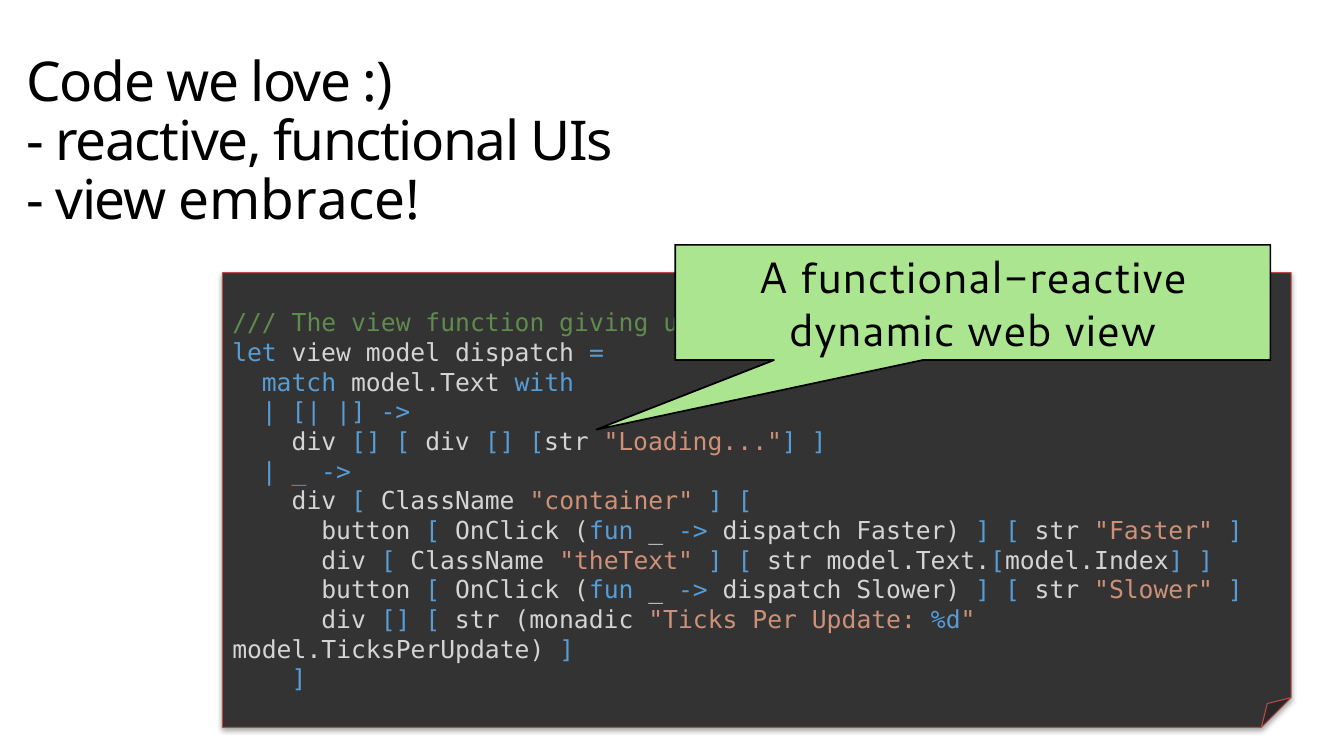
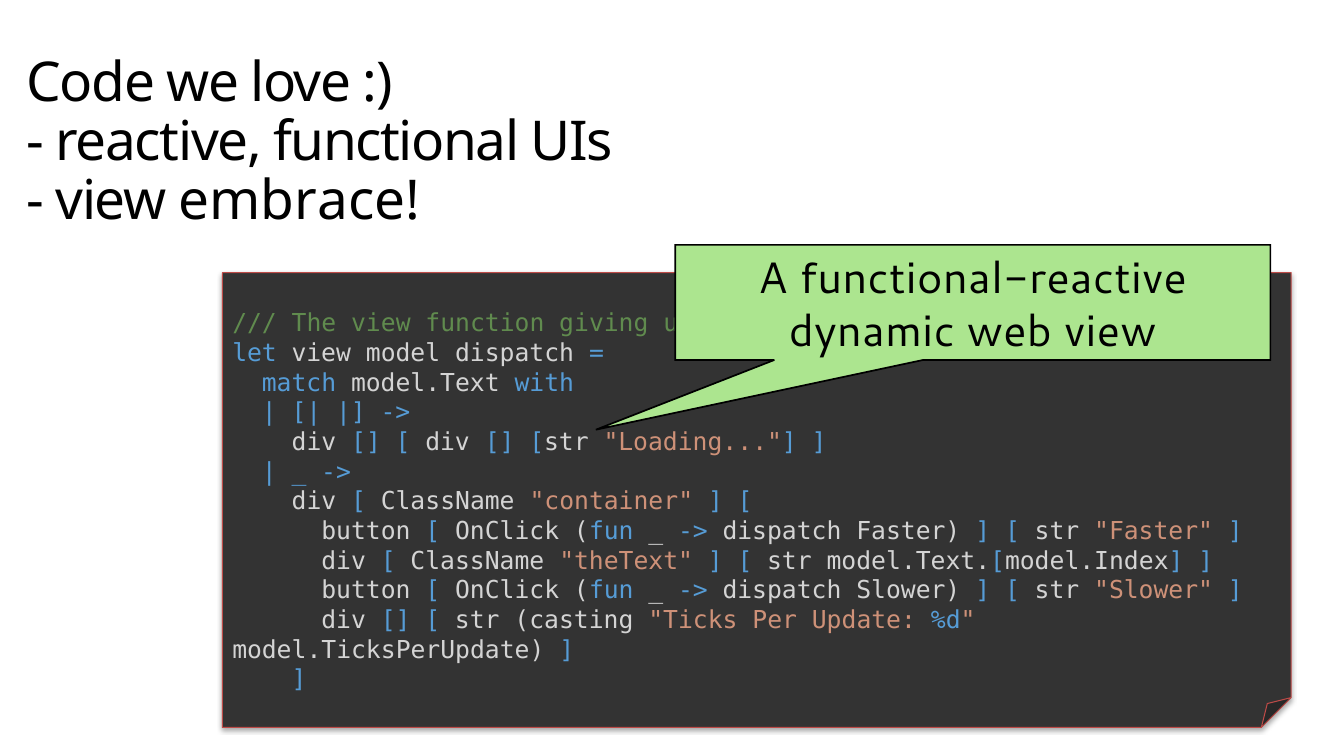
monadic: monadic -> casting (574, 621)
